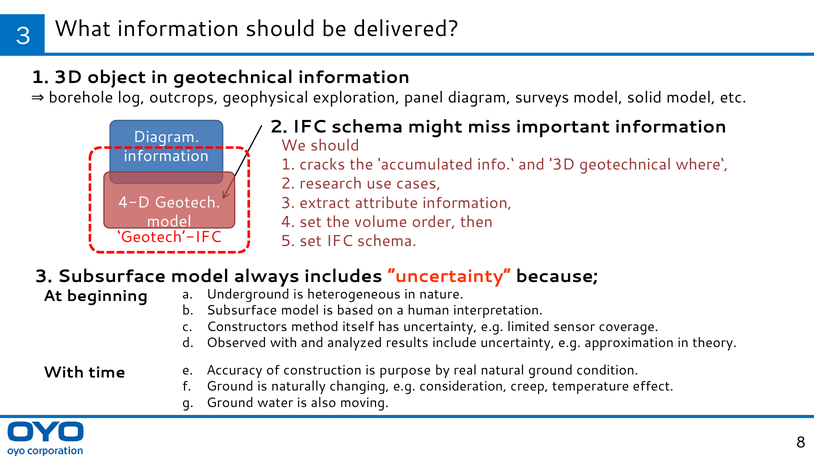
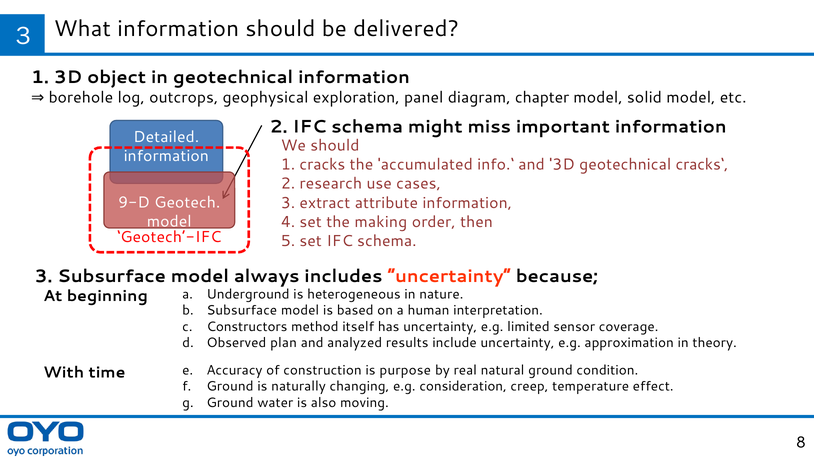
surveys: surveys -> chapter (542, 97)
Diagram: Diagram -> Detailed (166, 137)
where‘: where‘ -> cracks‘ (702, 165)
4-D: 4-D -> 9-D (134, 202)
volume: volume -> making (381, 222)
Observed with: with -> plan (284, 343)
